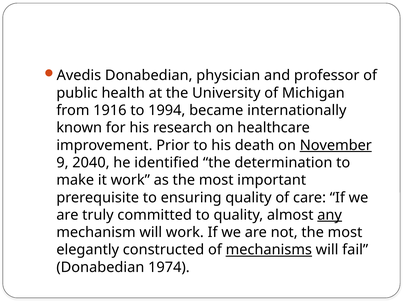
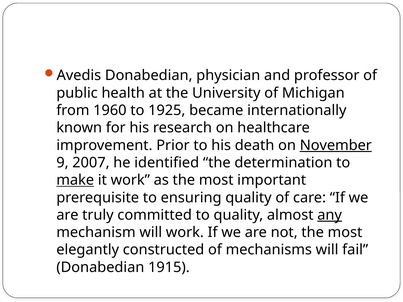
1916: 1916 -> 1960 (110, 110)
1994: 1994 -> 1925 (167, 110)
2040: 2040 -> 2007 (91, 163)
make underline: none -> present (75, 180)
mechanisms underline: present -> none (269, 250)
1974: 1974 -> 1915 (169, 268)
